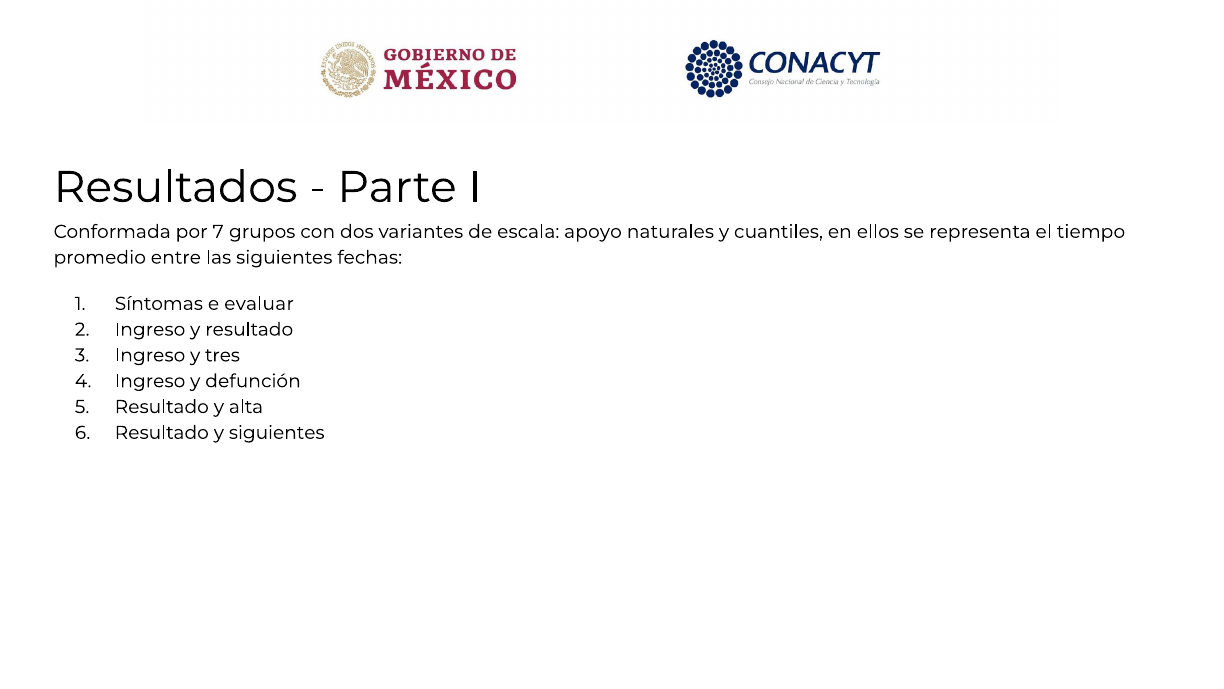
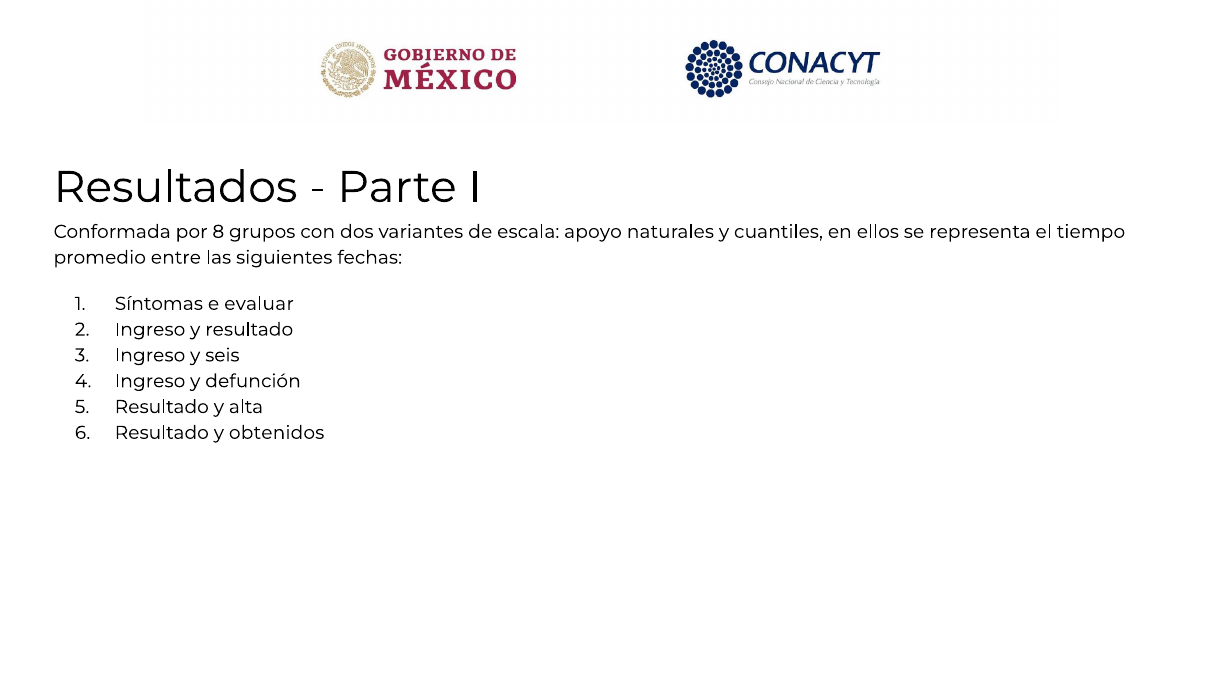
7: 7 -> 8 (218, 232)
tres: tres -> seis (222, 355)
y siguientes: siguientes -> obtenidos (277, 432)
